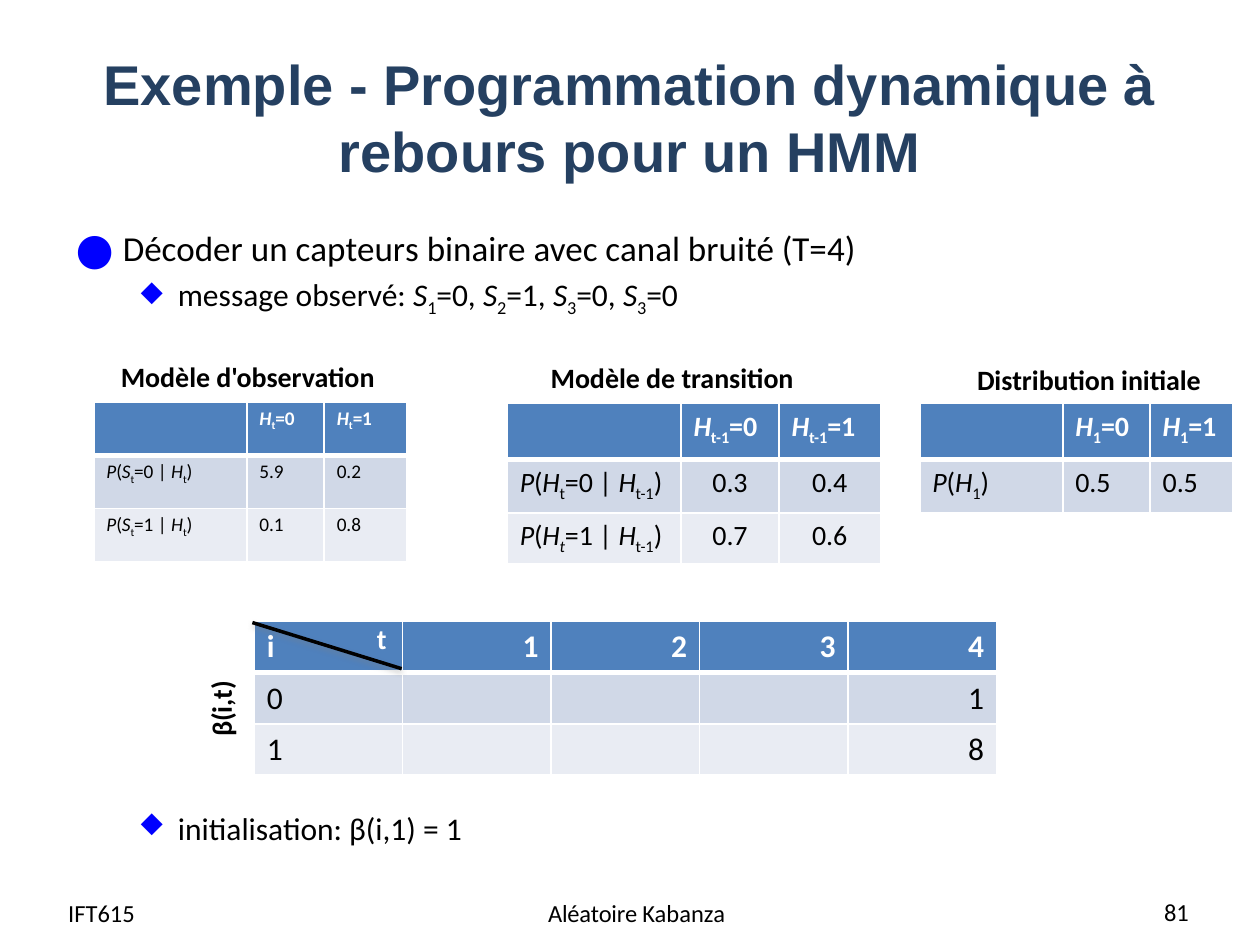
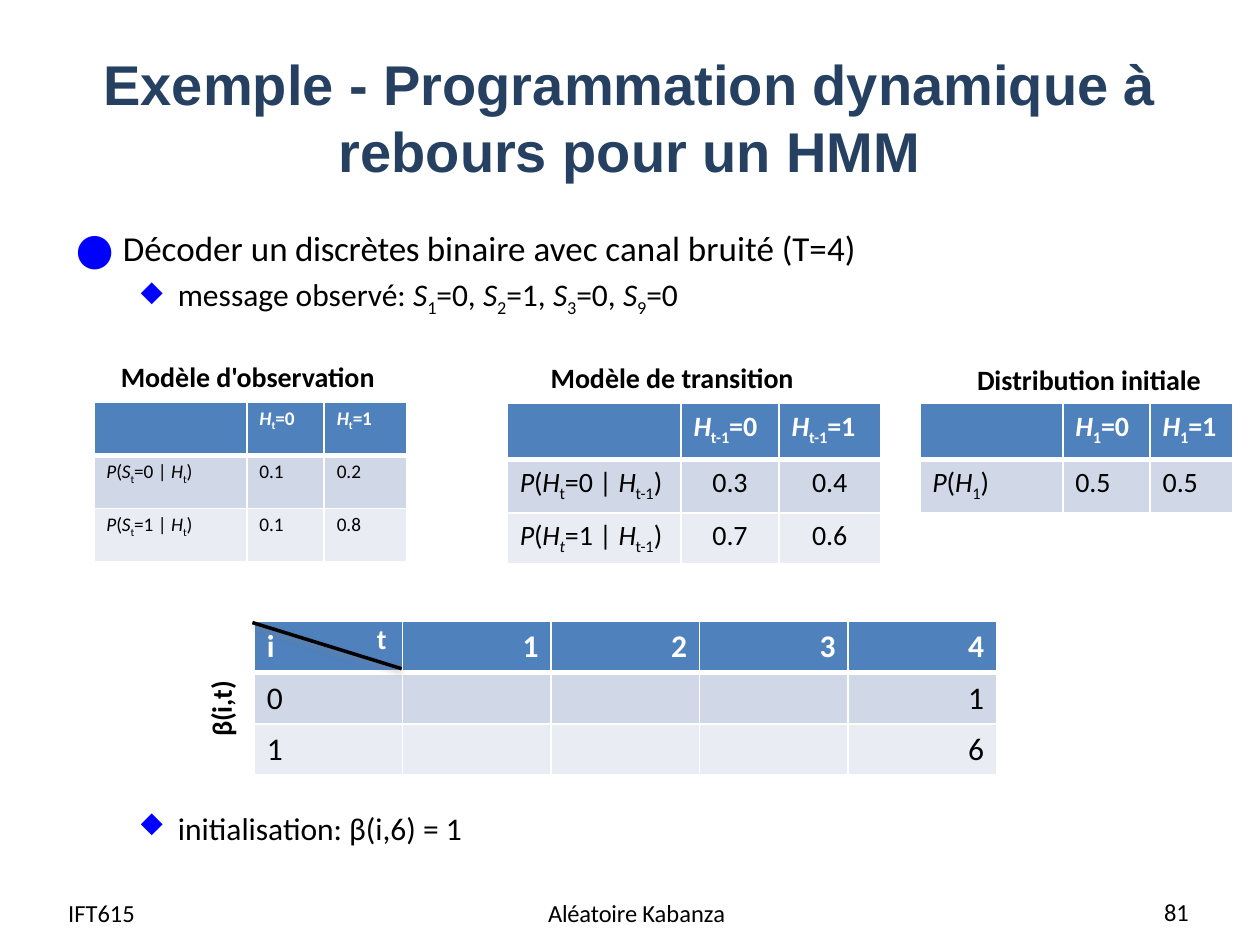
capteurs: capteurs -> discrètes (357, 250)
3: 3 -> 9 (642, 308)
5.9: 5.9 -> 0.1 (272, 472)
8: 8 -> 6 (976, 750)
β(i,1: β(i,1 -> β(i,6 (383, 831)
